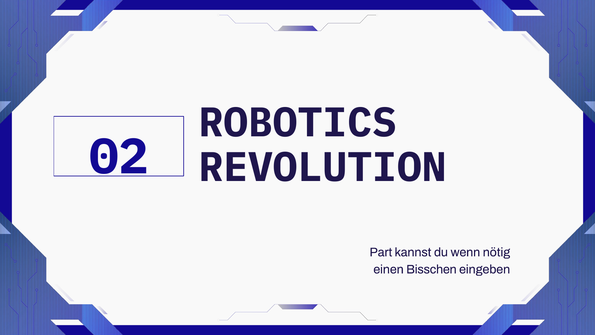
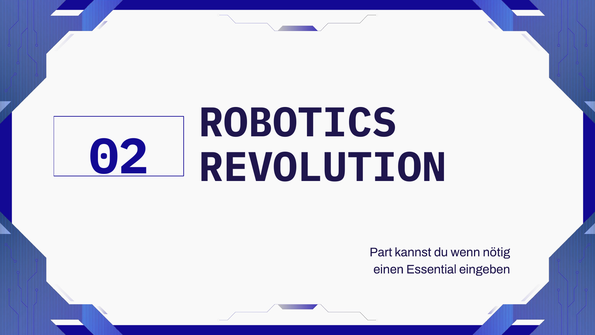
Bisschen: Bisschen -> Essential (431, 269)
